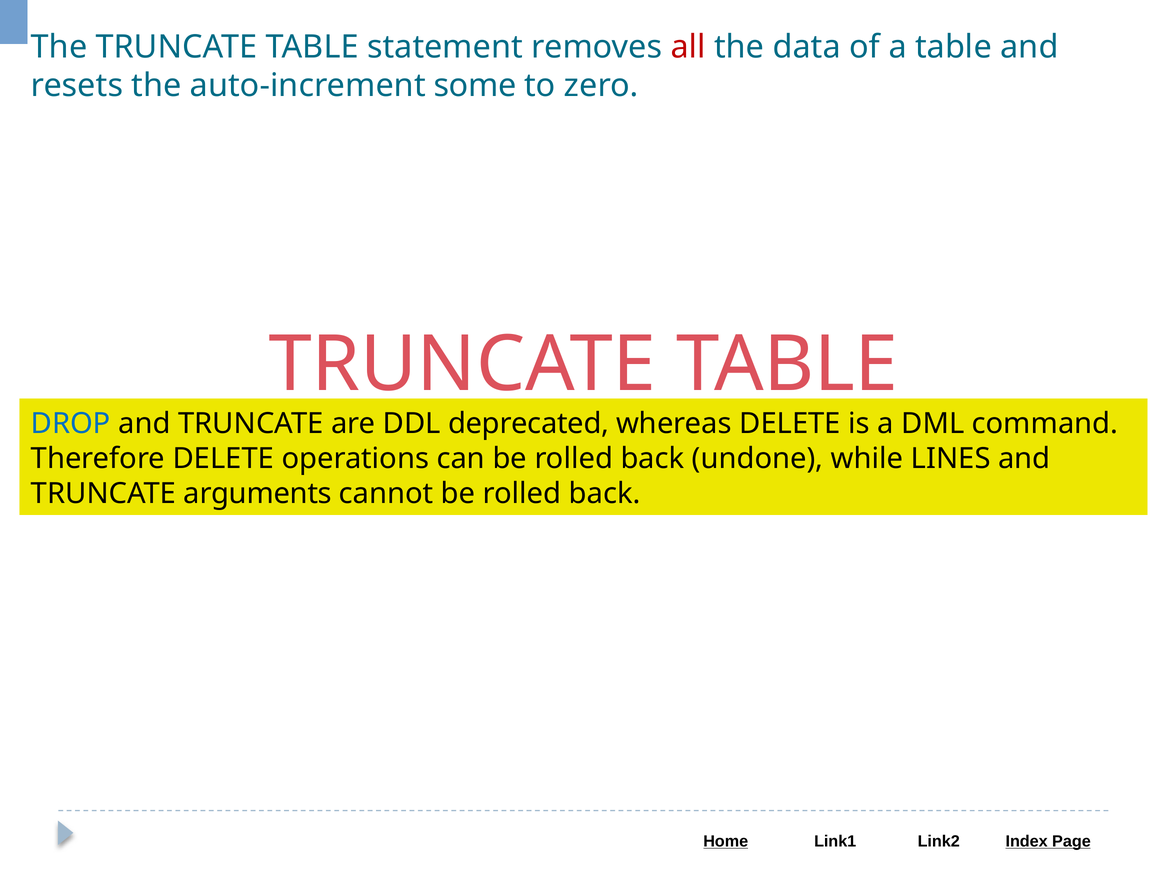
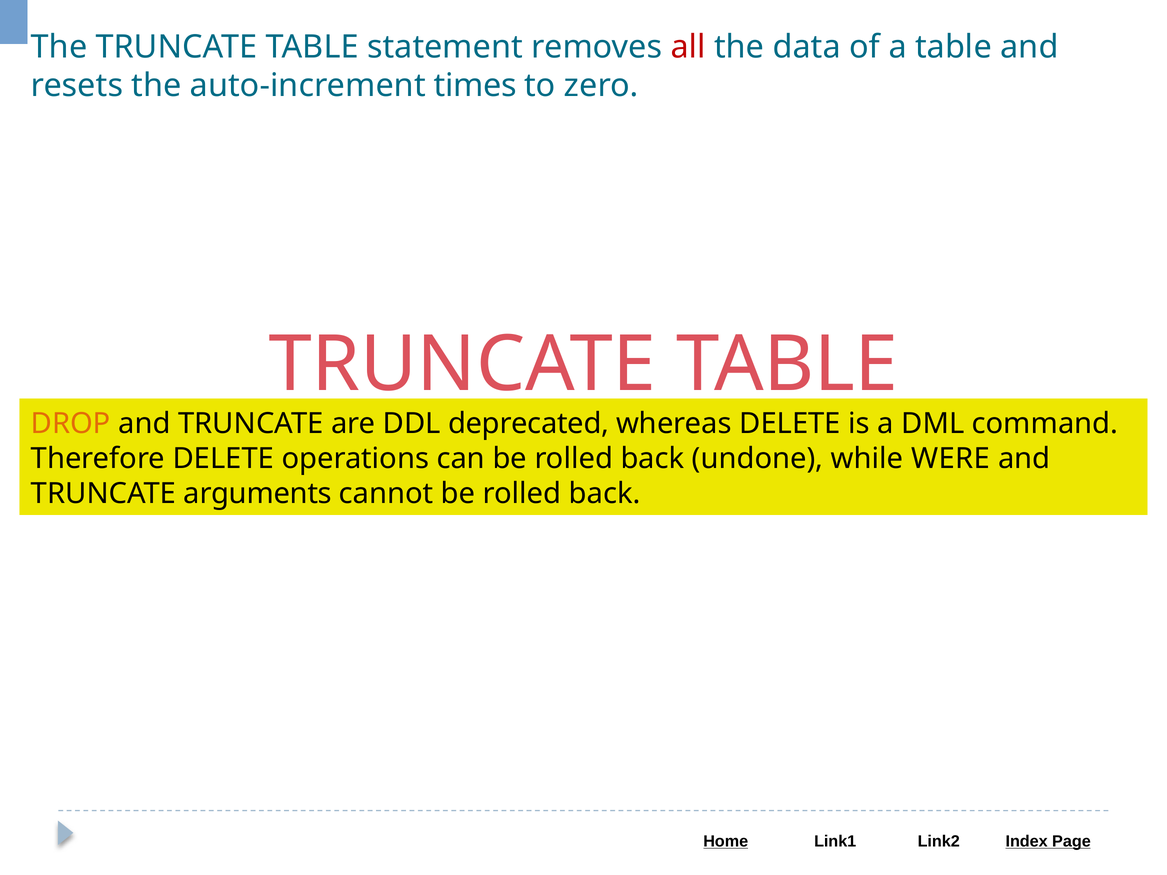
some: some -> times (475, 86)
DROP colour: blue -> orange (71, 424)
LINES: LINES -> WERE (951, 459)
